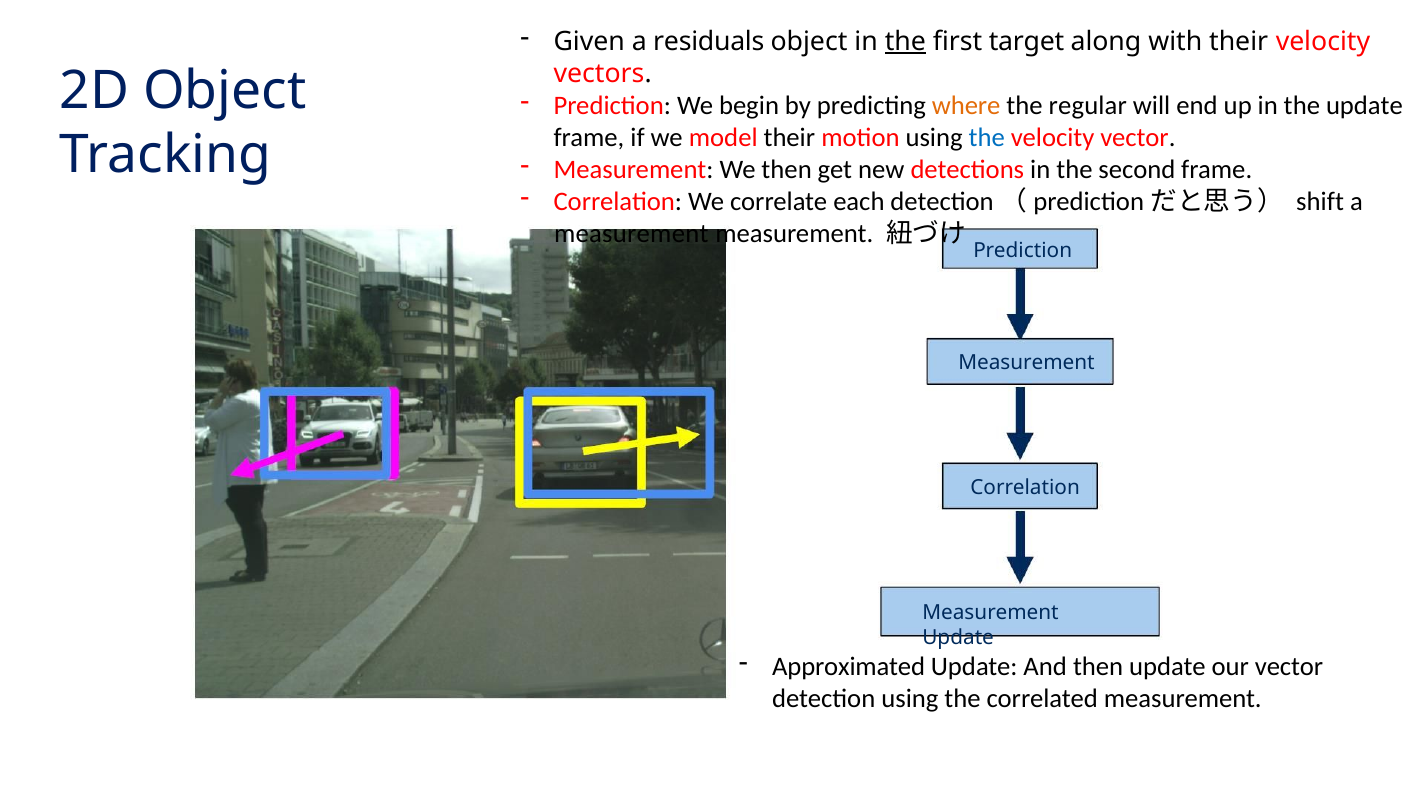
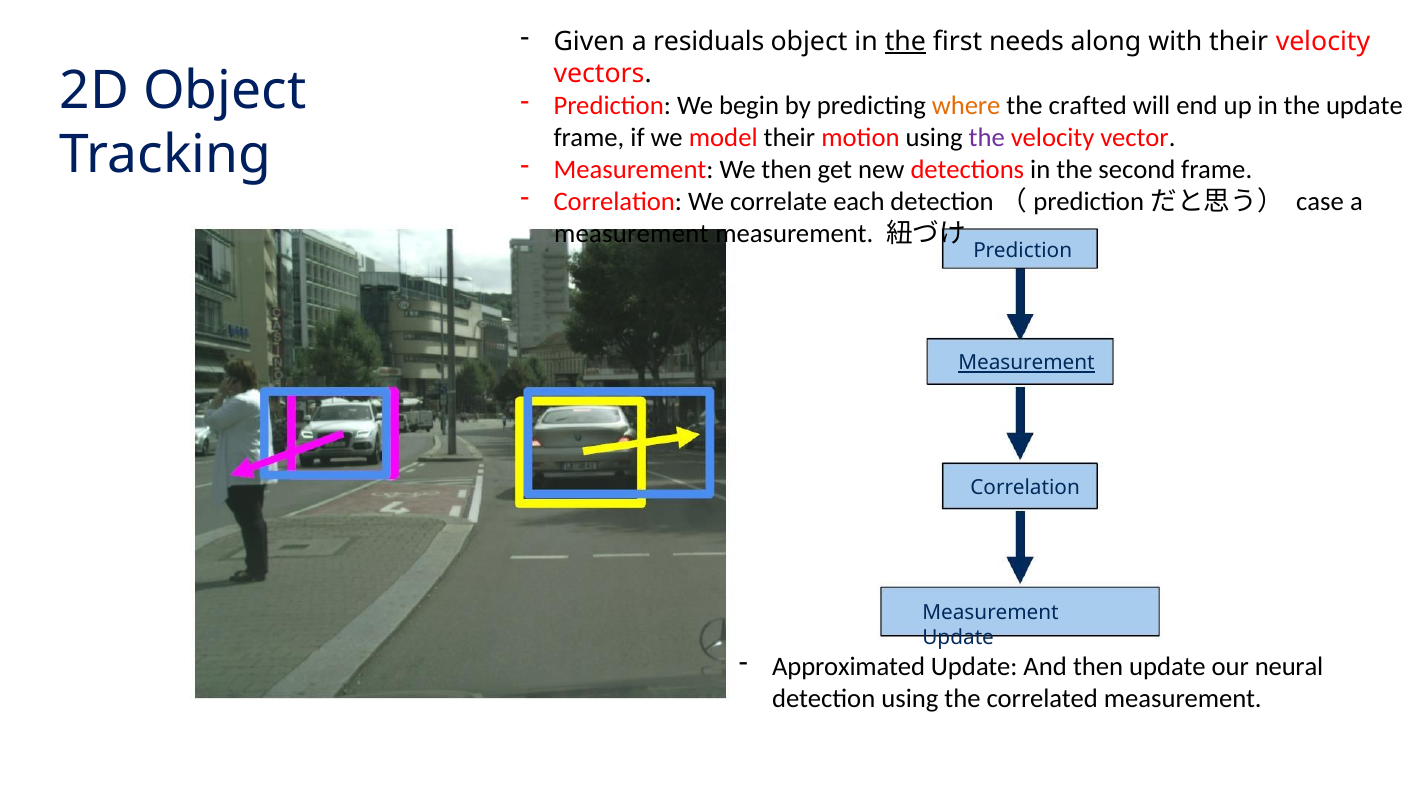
target: target -> needs (1027, 42)
regular: regular -> crafted (1088, 106)
the colour: blue -> purple (987, 138)
shift: shift -> case (1320, 202)
Measurement underline: none -> present (1026, 363)
our vector: vector -> neural (1289, 667)
